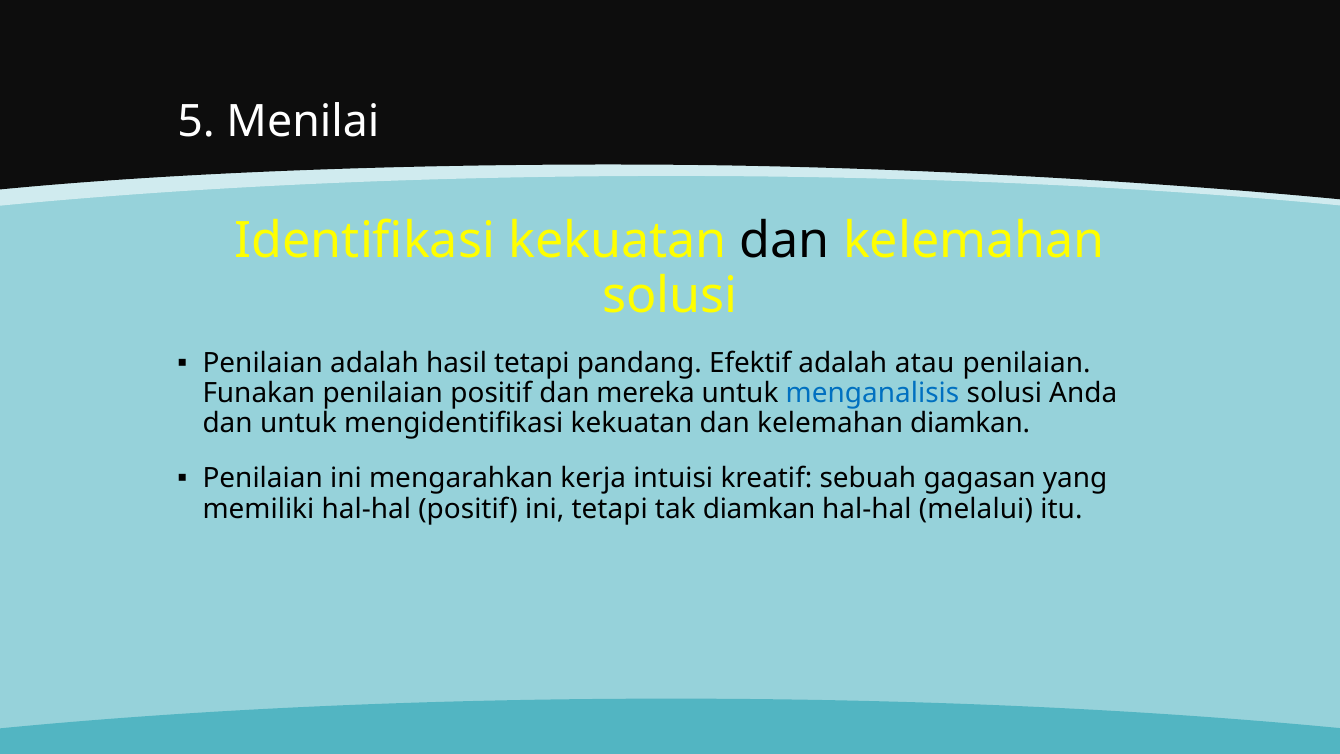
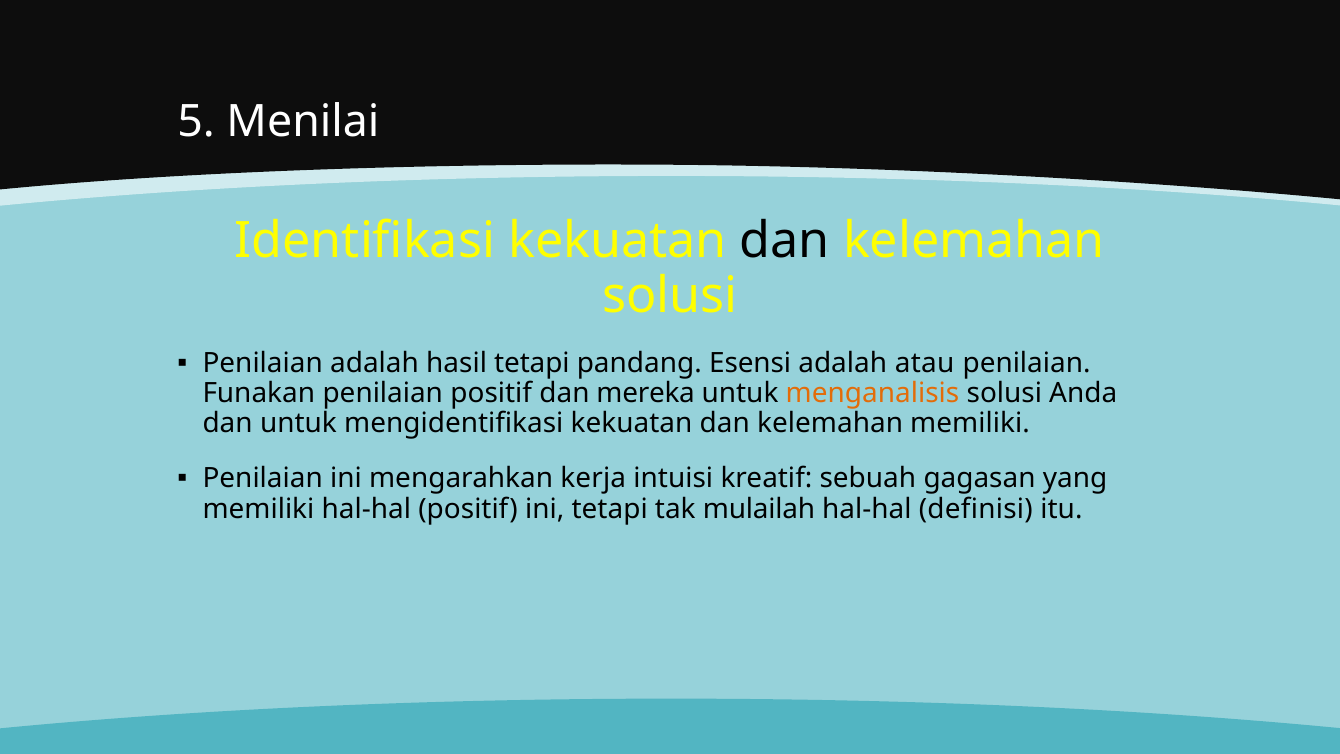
Efektif: Efektif -> Esensi (750, 363)
menganalisis colour: blue -> orange (872, 393)
kelemahan diamkan: diamkan -> memiliki (970, 423)
tak diamkan: diamkan -> mulailah (759, 509)
melalui: melalui -> definisi (976, 509)
